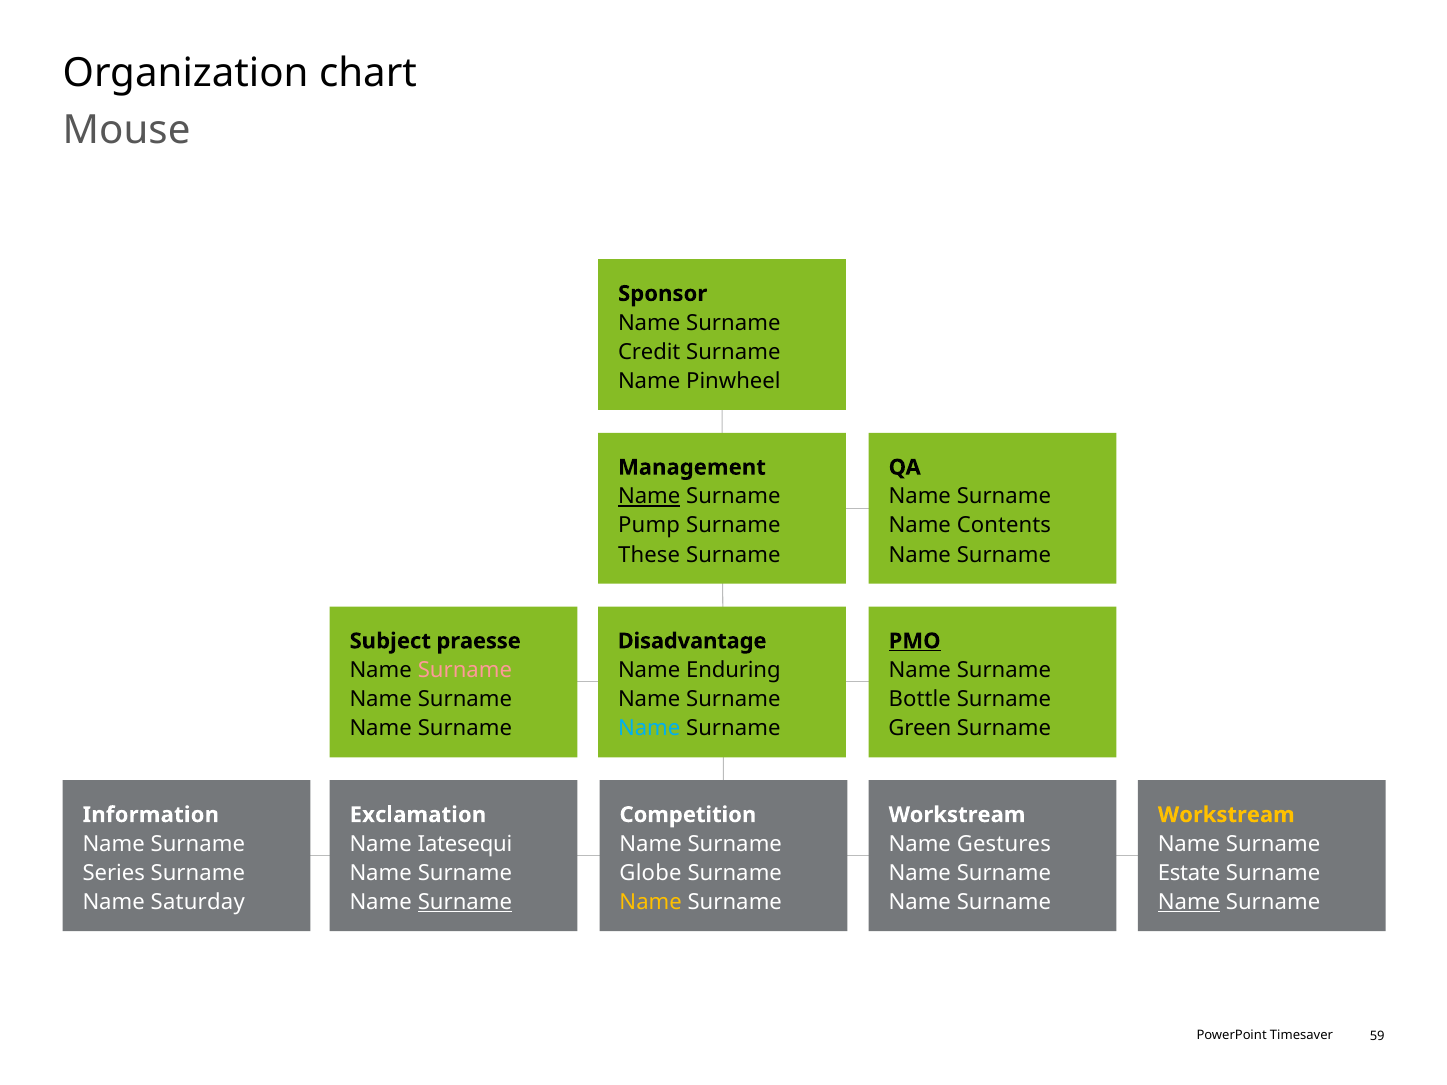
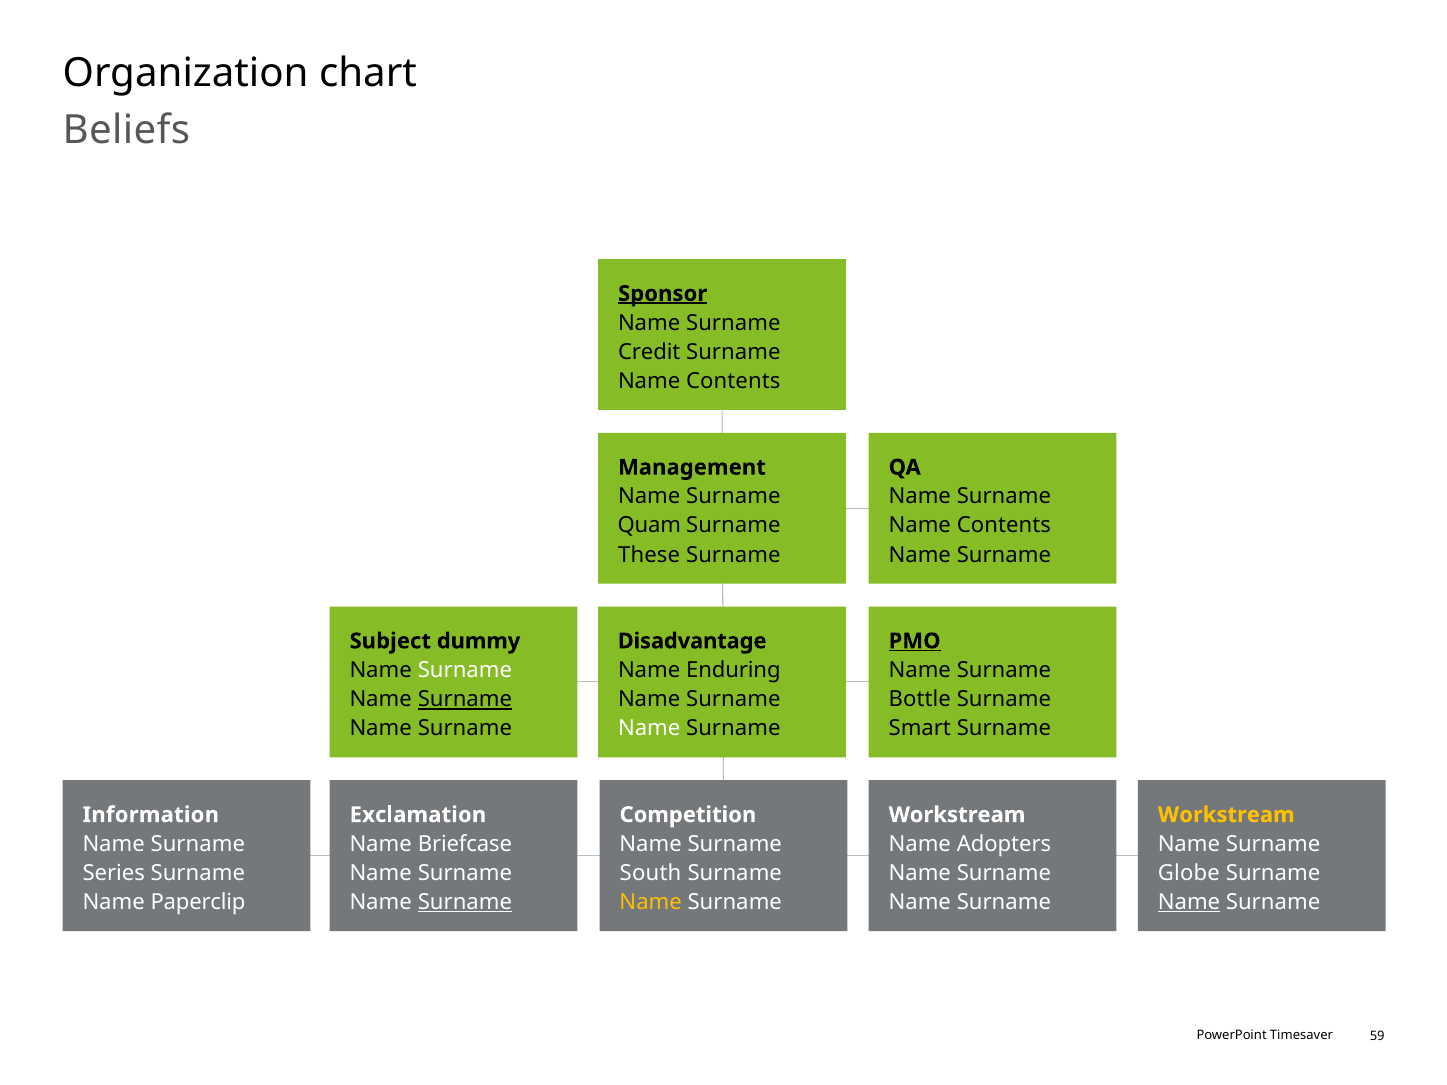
Mouse: Mouse -> Beliefs (126, 130)
Sponsor underline: none -> present (663, 294)
Pinwheel: Pinwheel -> Contents (733, 381)
Name underline: present -> none (649, 497)
Pump: Pump -> Quam (649, 526)
praesse: praesse -> dummy (479, 641)
Surname colour: pink -> white (465, 670)
Surname underline: none -> present (465, 700)
Name colour: light blue -> white (649, 729)
Green: Green -> Smart (920, 729)
Iatesequi: Iatesequi -> Briefcase (465, 844)
Gestures: Gestures -> Adopters (1004, 844)
Globe: Globe -> South (651, 873)
Estate: Estate -> Globe (1189, 873)
Saturday: Saturday -> Paperclip (198, 902)
